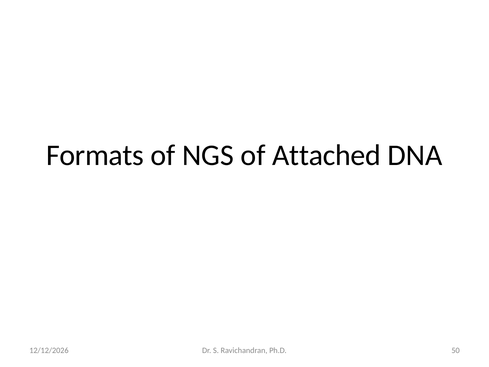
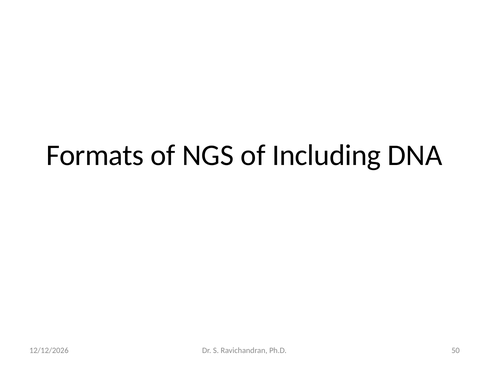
Attached: Attached -> Including (327, 155)
